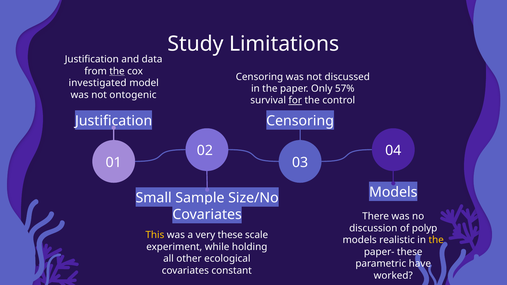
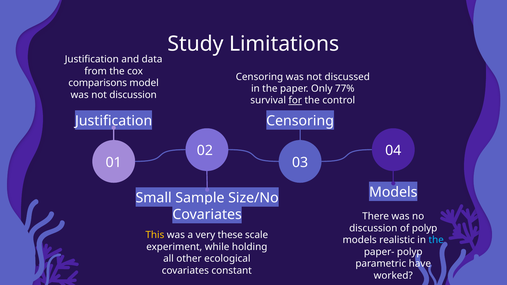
the underline: present -> none (117, 71)
investigated: investigated -> comparisons (98, 83)
57%: 57% -> 77% (345, 89)
not ontogenic: ontogenic -> discussion (133, 95)
the colour: yellow -> light blue (436, 240)
paper- these: these -> polyp (410, 252)
